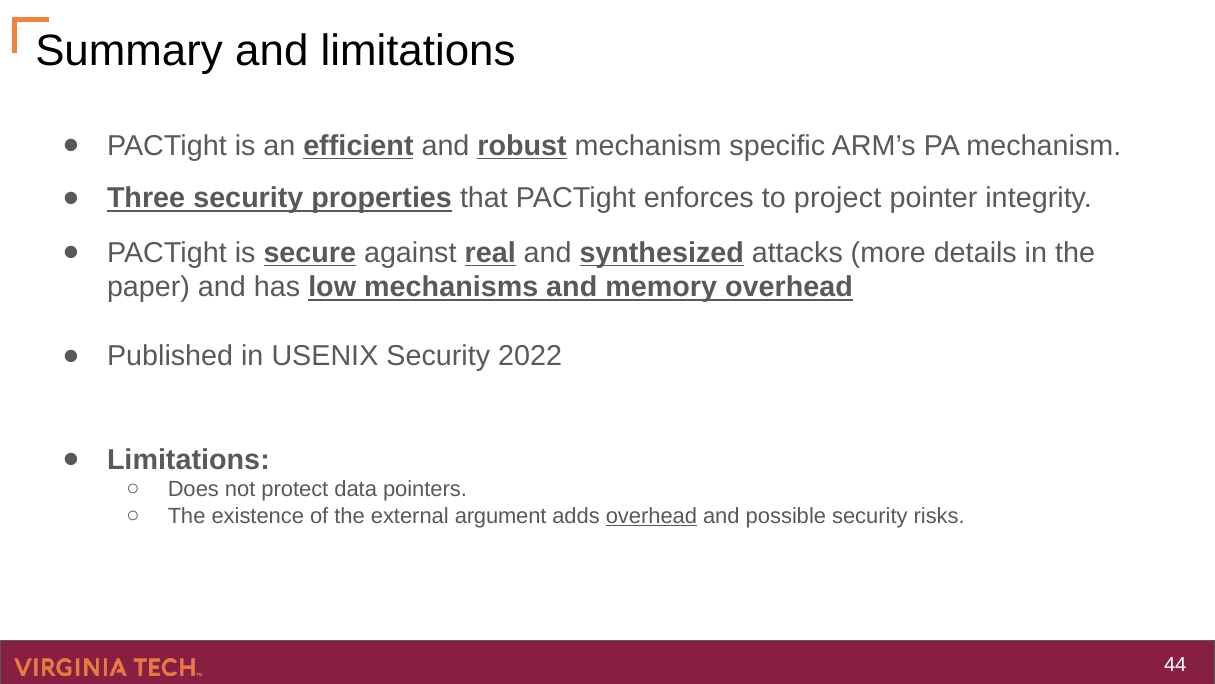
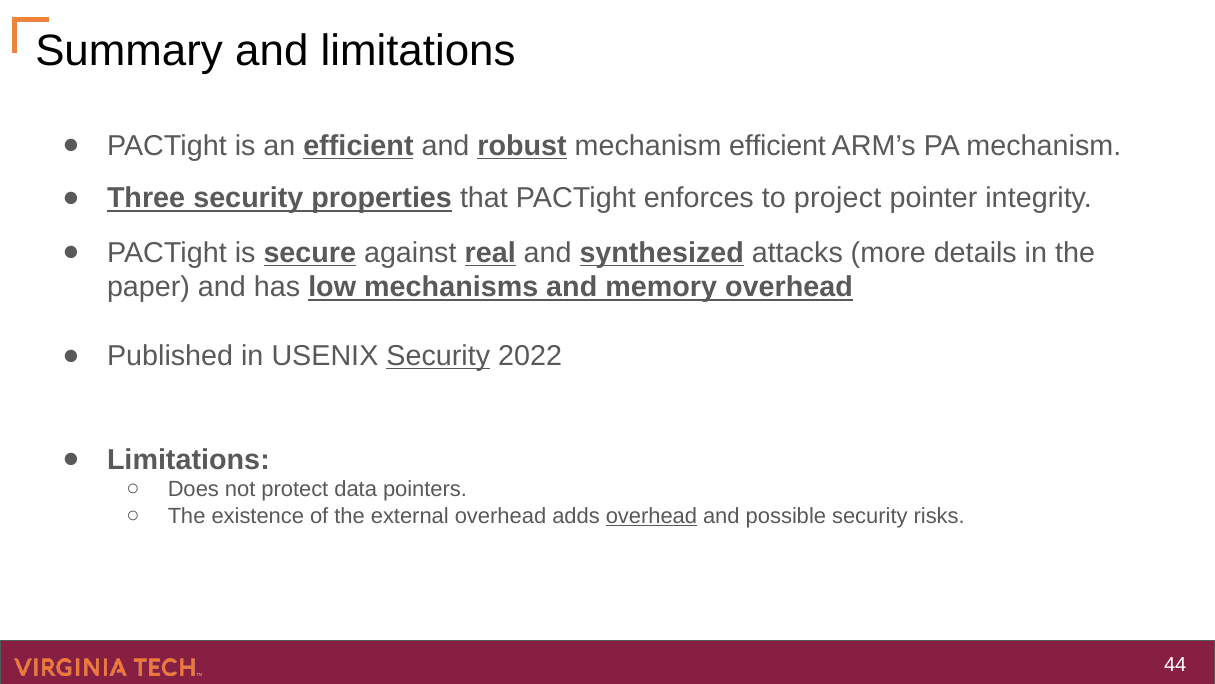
mechanism specific: specific -> efficient (777, 146)
Security underline: none -> present (438, 356)
external argument: argument -> overhead (501, 516)
